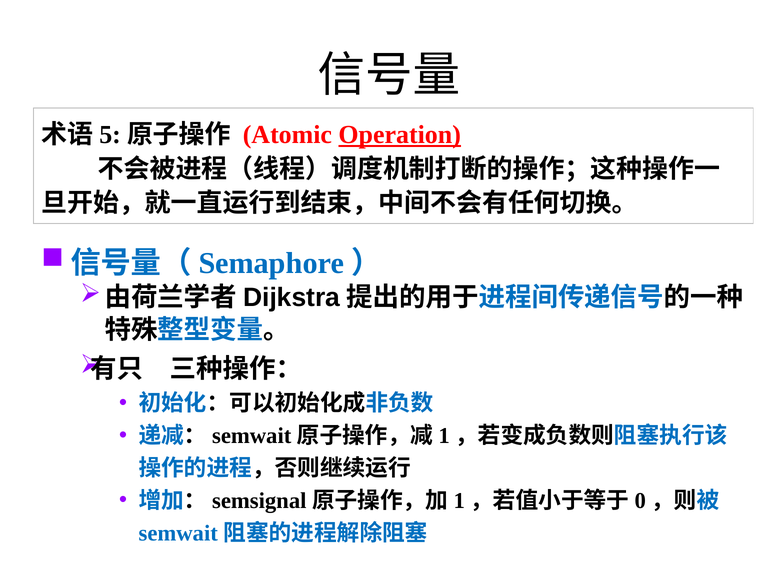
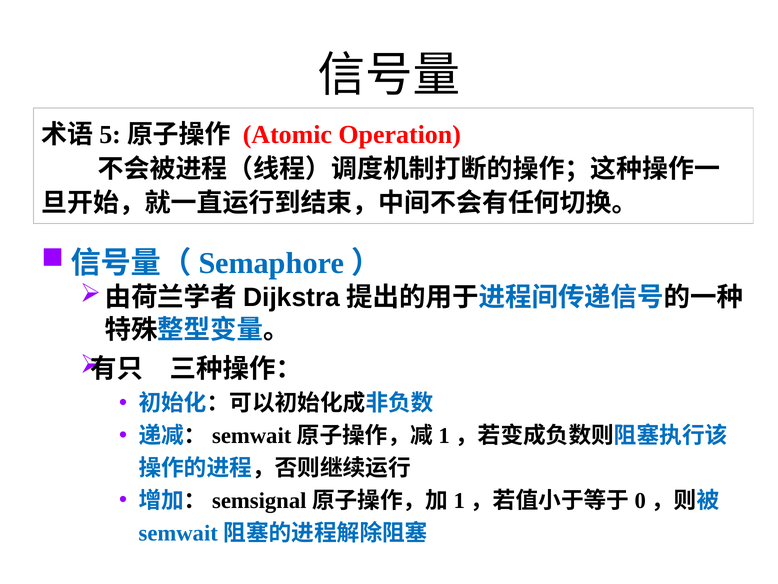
Operation underline: present -> none (400, 135)
